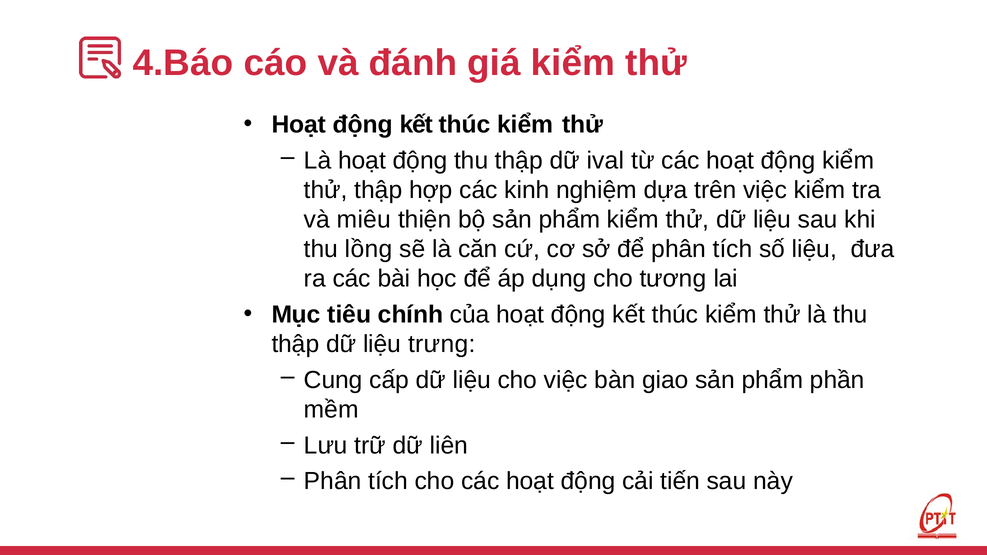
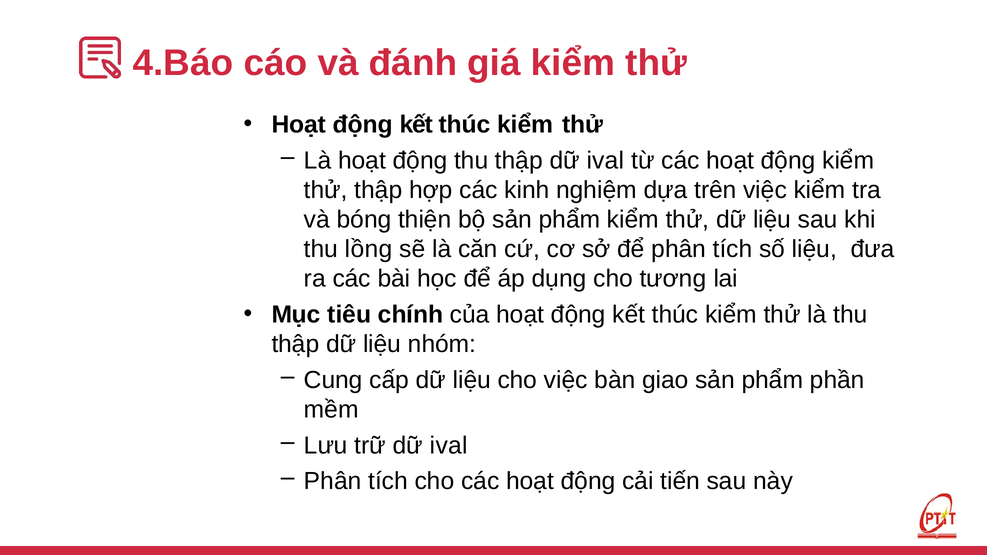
miêu: miêu -> bóng (364, 220)
trưng: trưng -> nhóm (442, 344)
liên: liên -> ival (449, 446)
